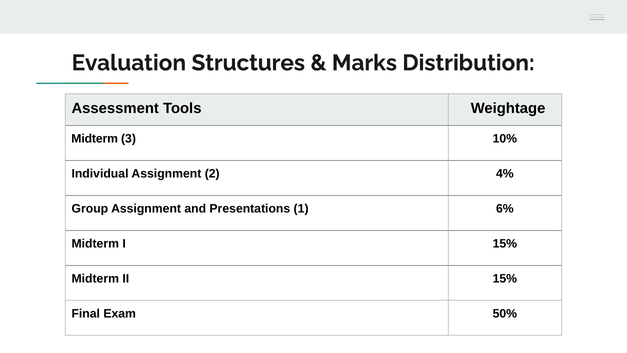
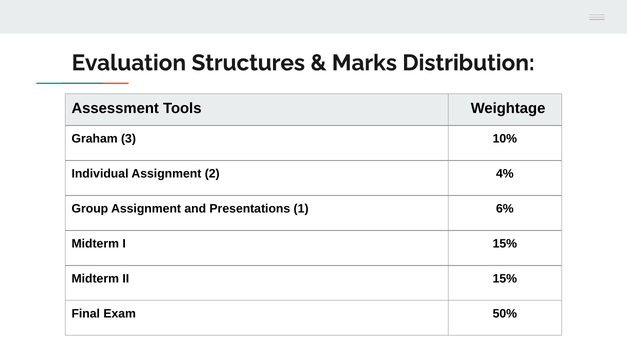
Midterm: Midterm -> Graham (95, 139)
